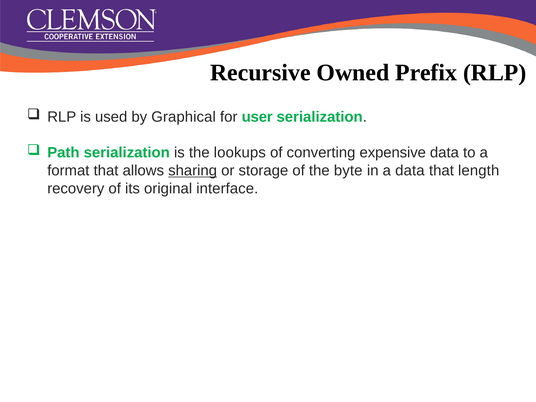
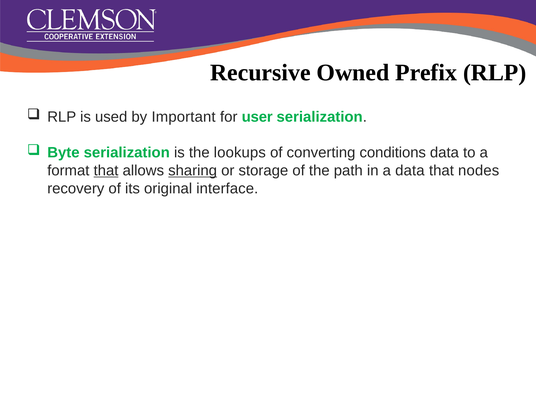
Graphical: Graphical -> Important (184, 117)
Path: Path -> Byte (63, 153)
expensive: expensive -> conditions (393, 153)
that underline: none -> present (106, 171)
byte: byte -> path (348, 171)
length: length -> nodes (479, 171)
